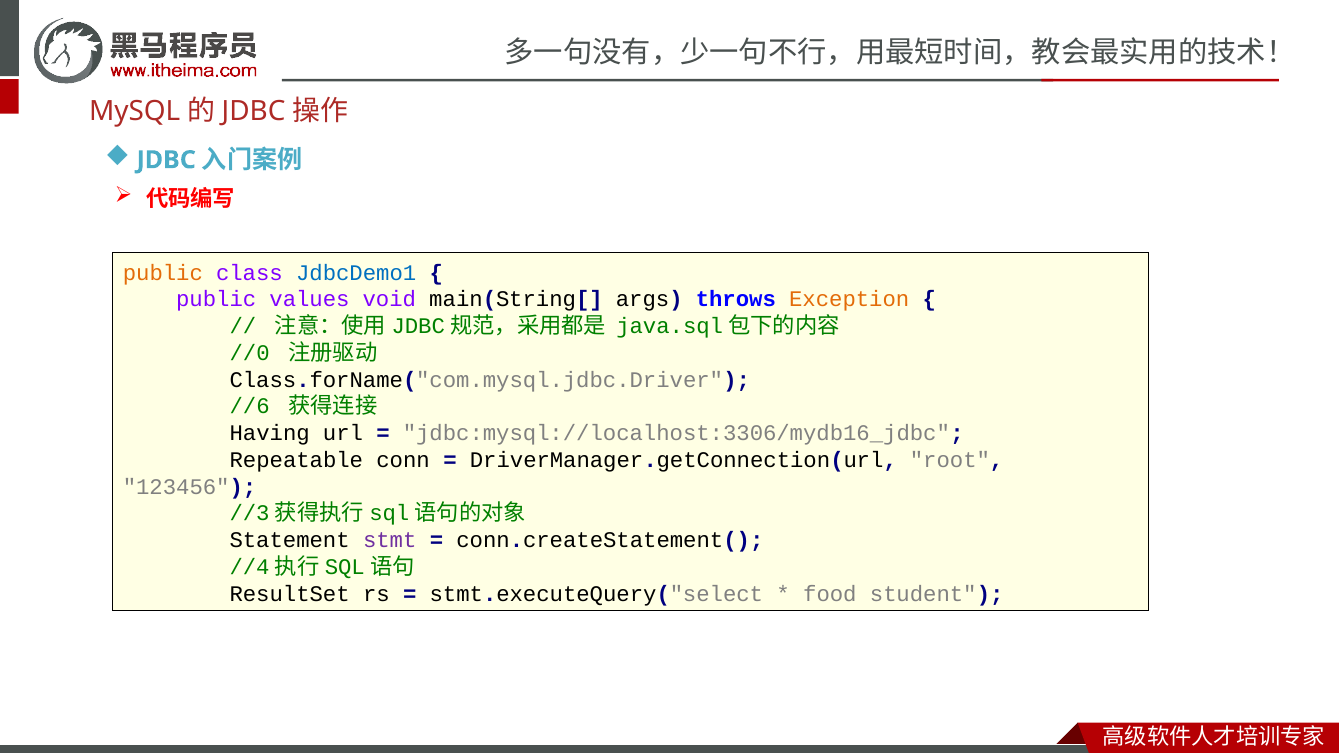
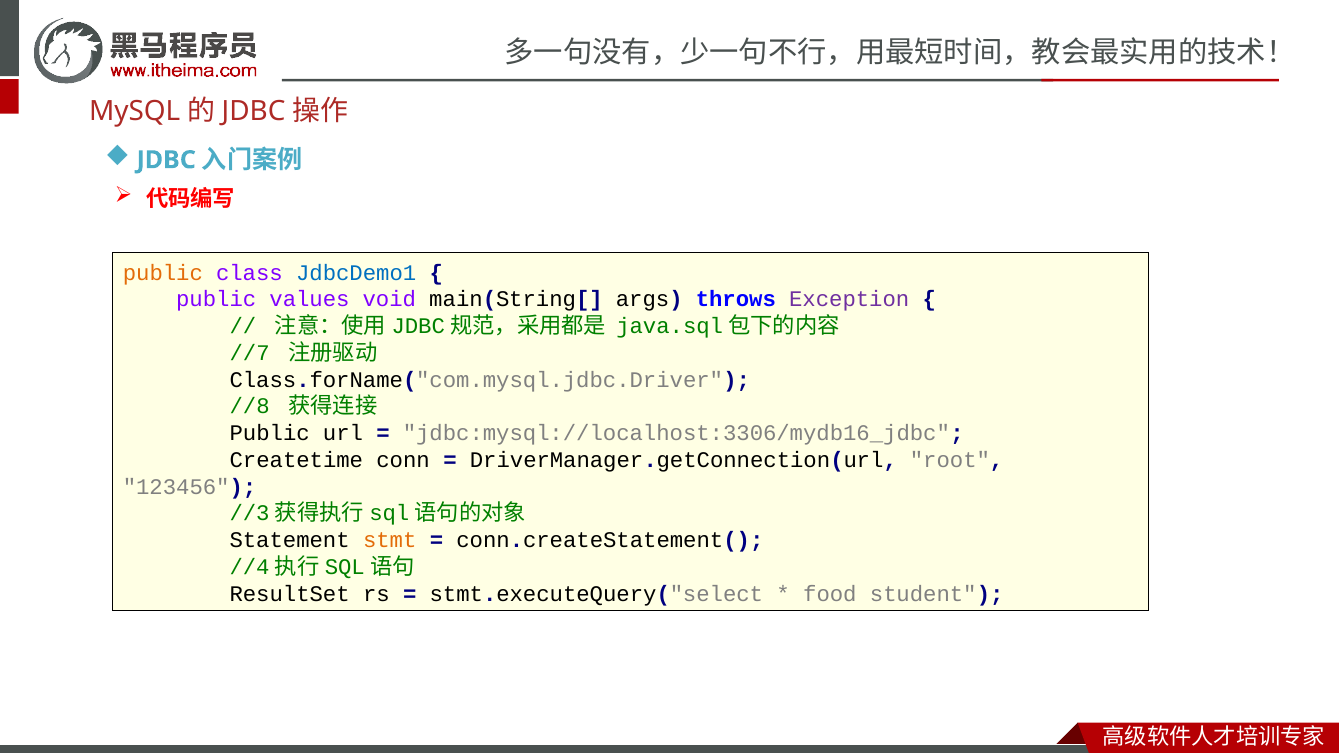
Exception colour: orange -> purple (849, 300)
//0: //0 -> //7 (250, 353)
//6: //6 -> //8 (250, 407)
Having: Having -> Public (270, 433)
Repeatable: Repeatable -> Createtime (296, 460)
stmt colour: purple -> orange (390, 540)
